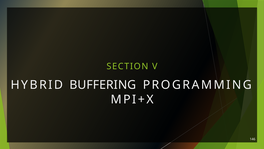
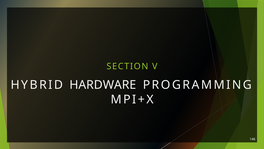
BUFFERING: BUFFERING -> HARDWARE (103, 85)
